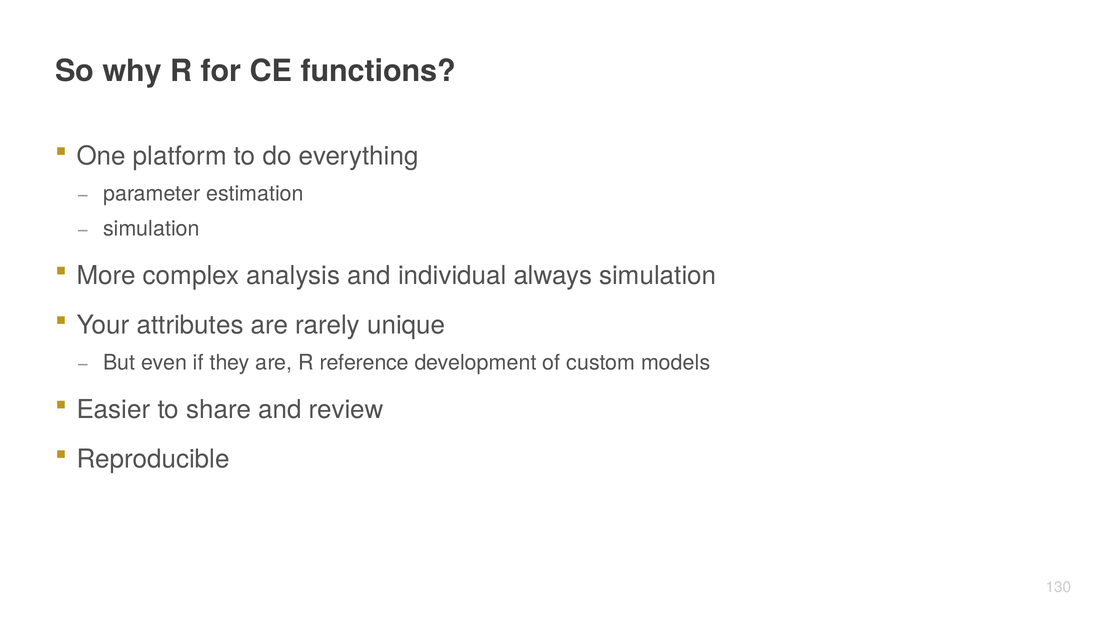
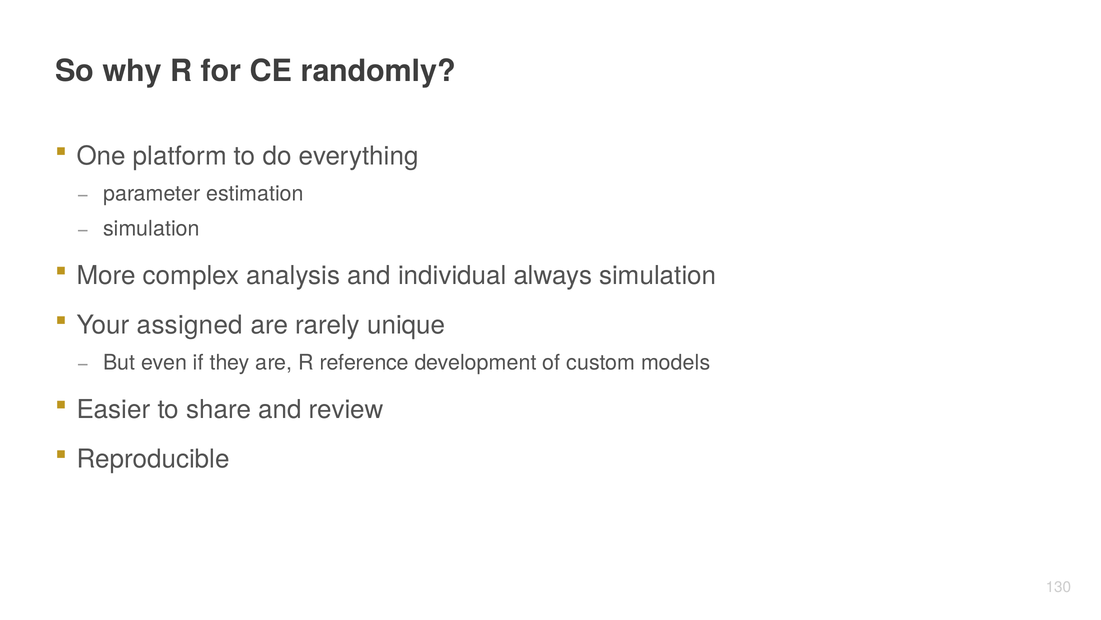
functions: functions -> randomly (378, 71)
attributes: attributes -> assigned (190, 325)
